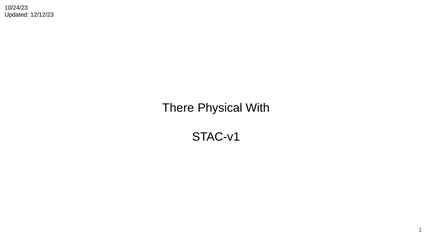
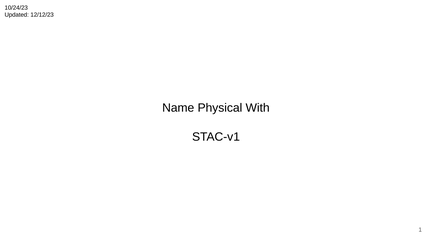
There: There -> Name (178, 108)
